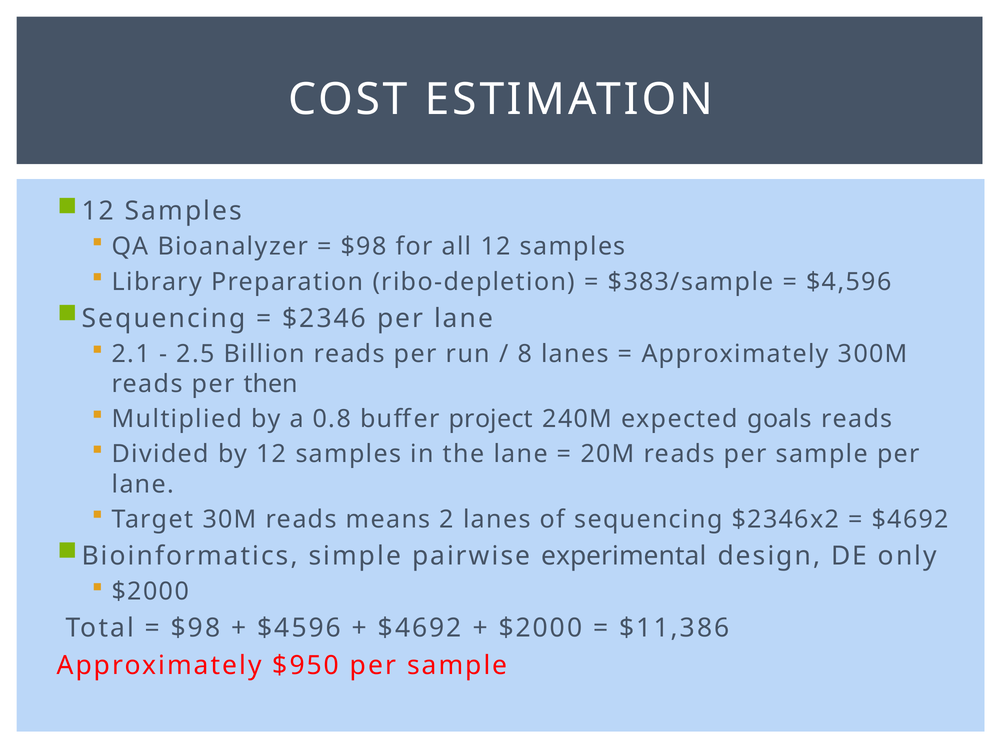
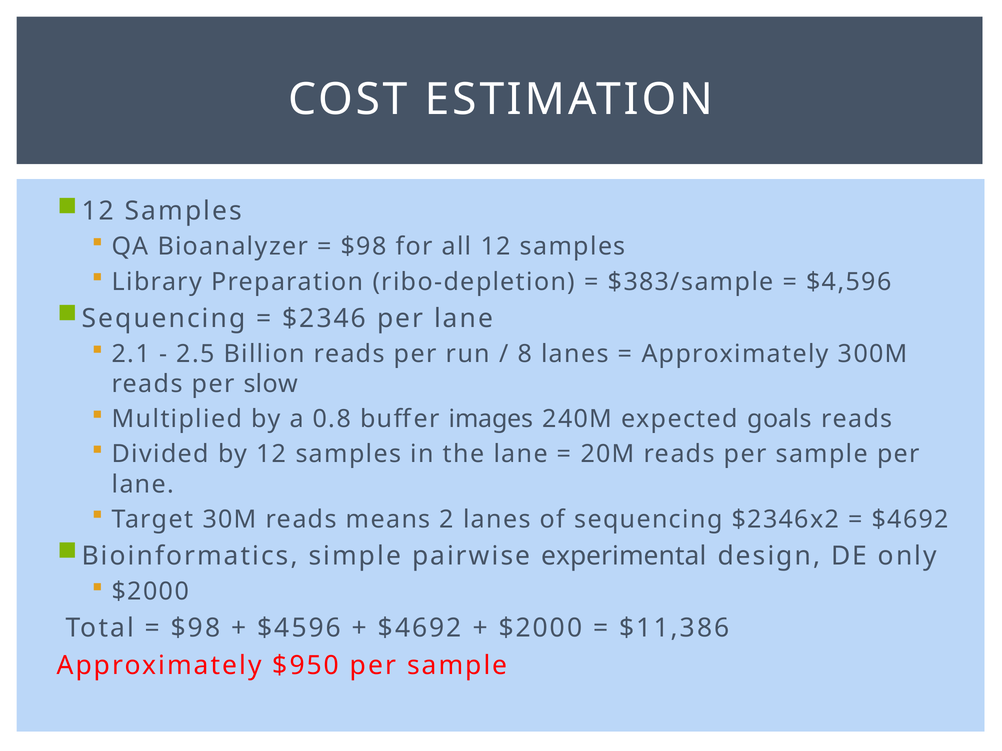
then: then -> slow (271, 384)
project: project -> images (491, 419)
